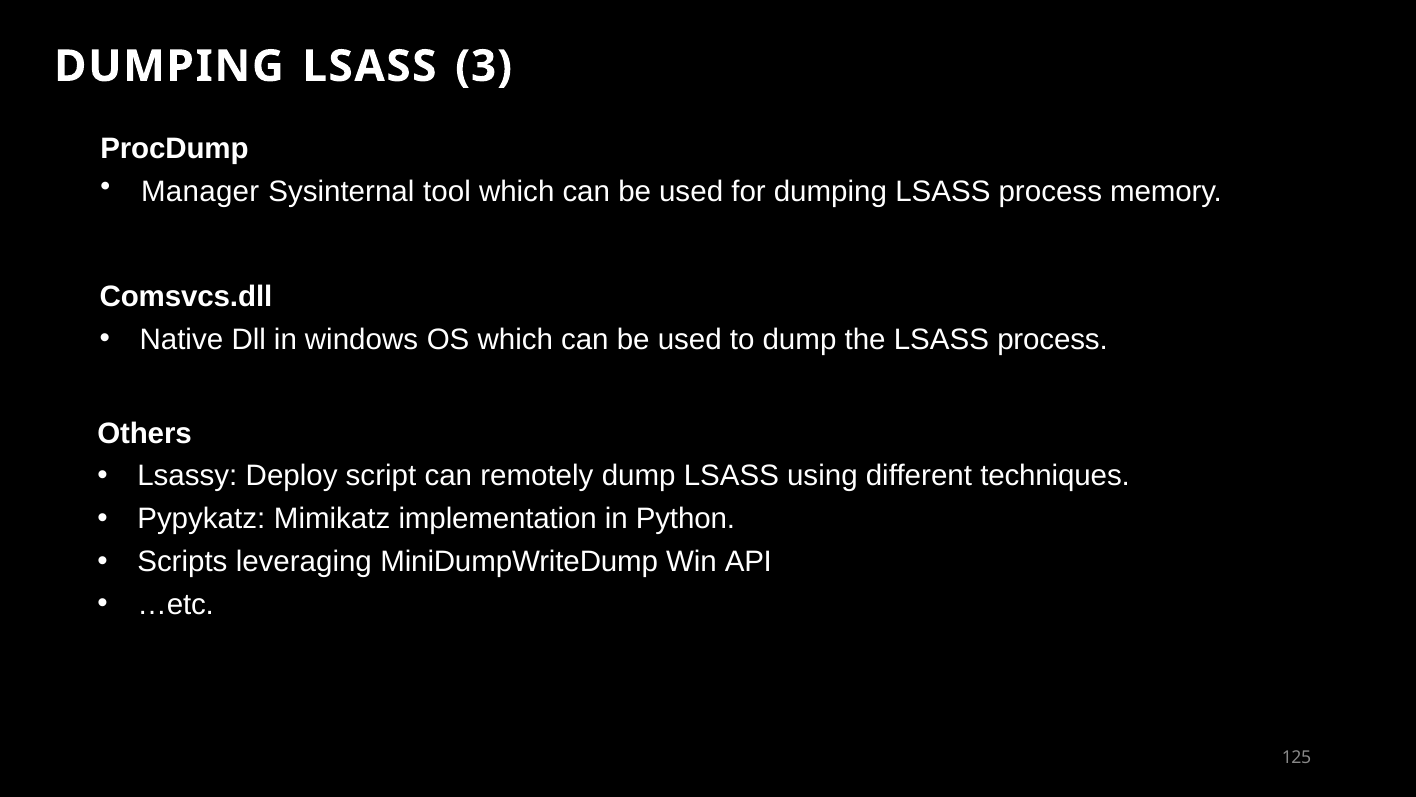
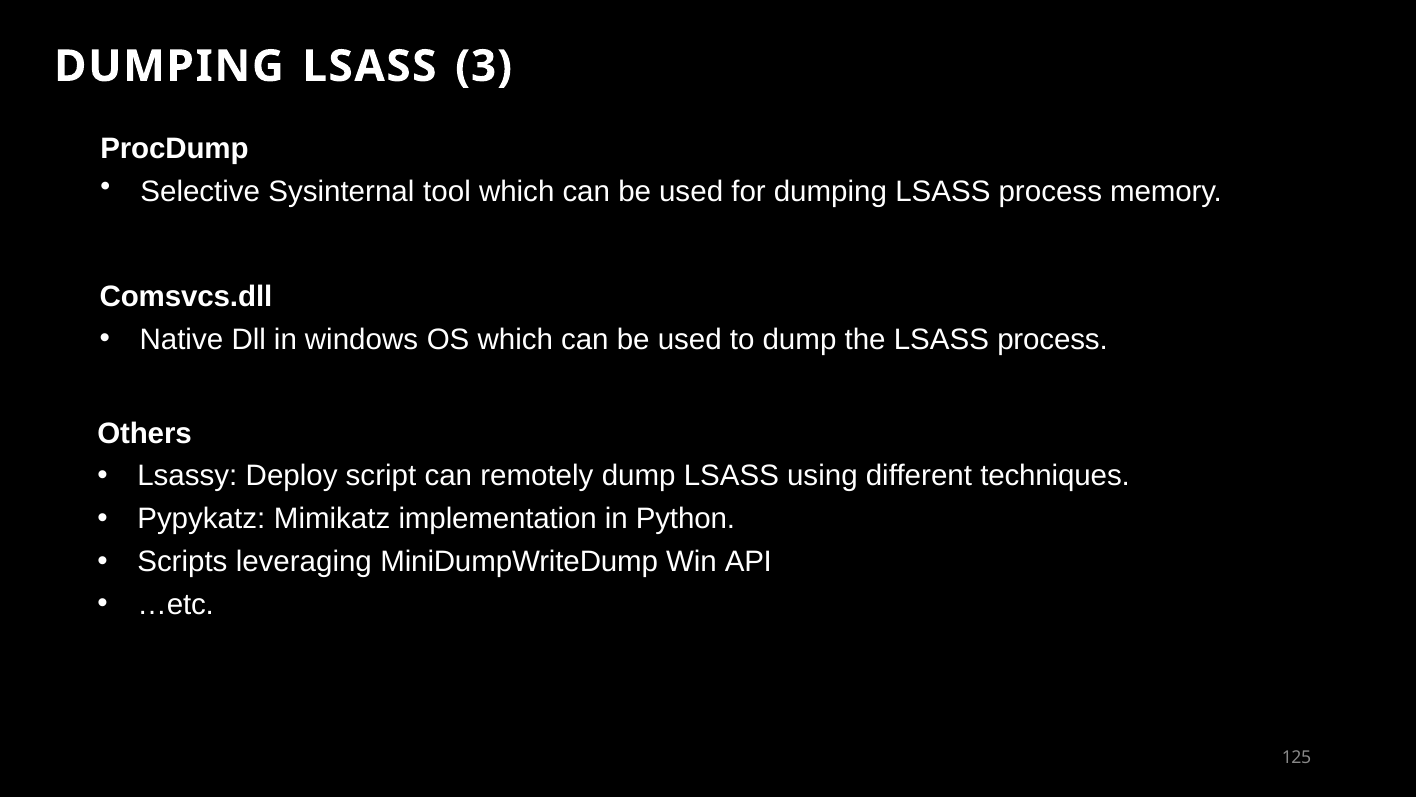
Manager: Manager -> Selective (200, 191)
